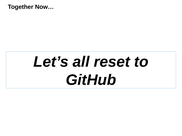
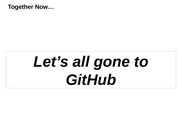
reset: reset -> gone (112, 62)
